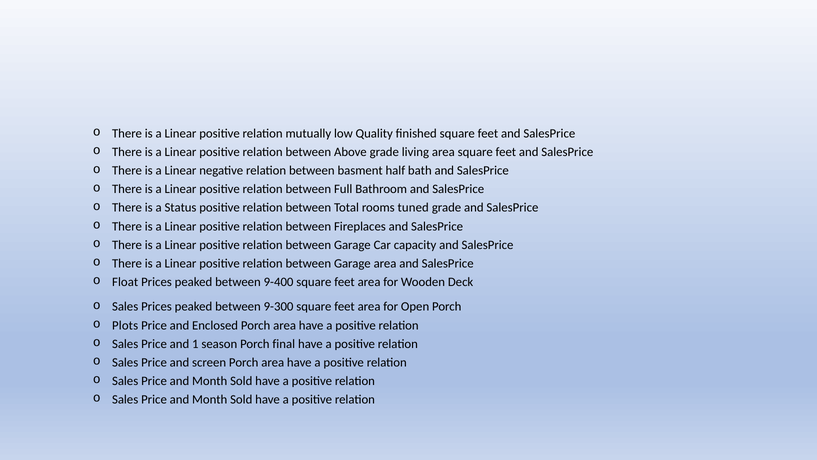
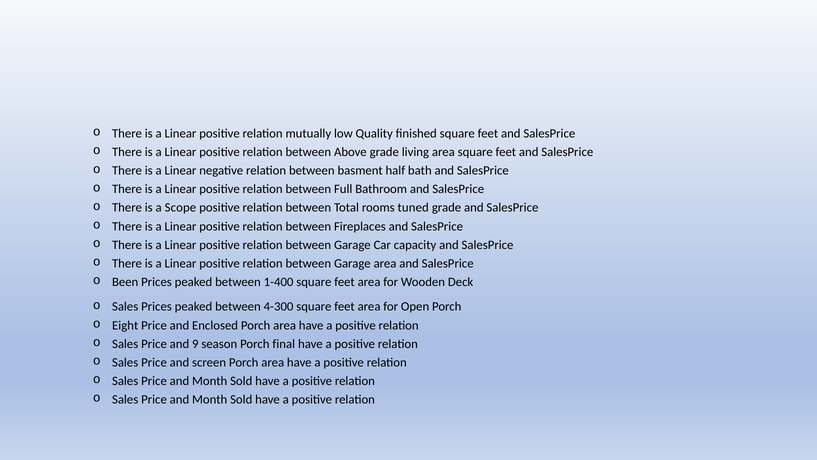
Status: Status -> Scope (180, 208)
Float: Float -> Been (125, 282)
9-400: 9-400 -> 1-400 (279, 282)
9-300: 9-300 -> 4-300 (279, 306)
Plots: Plots -> Eight (125, 325)
1: 1 -> 9 (195, 344)
